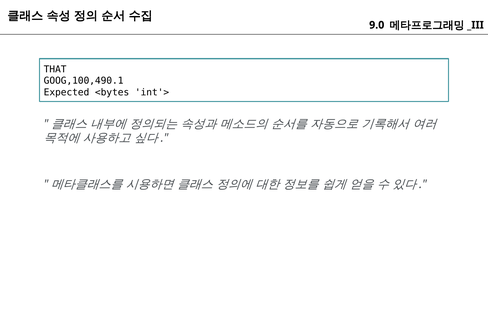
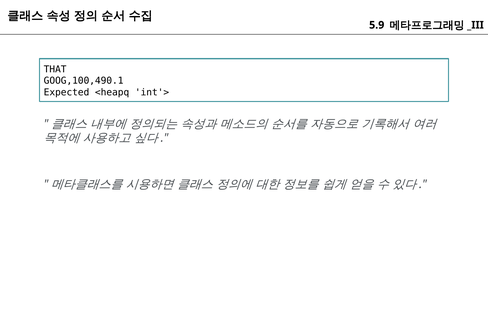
9.0: 9.0 -> 5.9 (377, 25)
<bytes: <bytes -> <heapq (112, 92)
